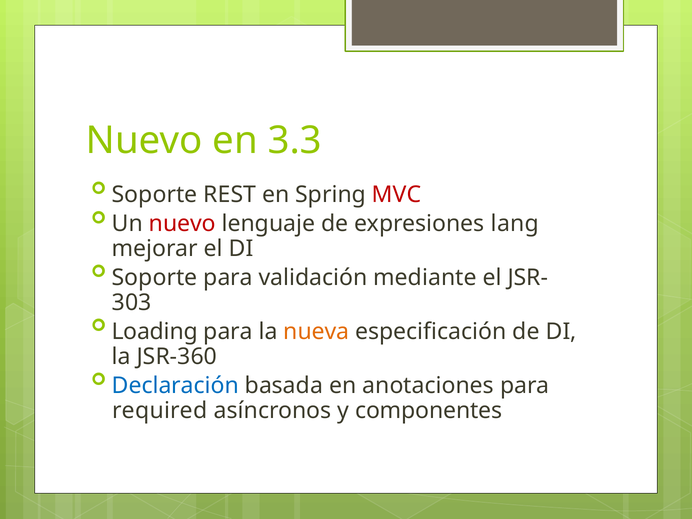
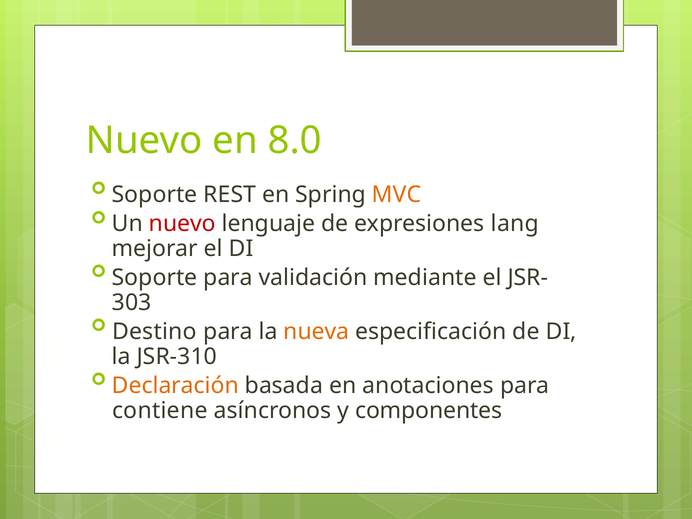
3.3: 3.3 -> 8.0 (295, 140)
MVC colour: red -> orange (397, 195)
Loading: Loading -> Destino (155, 332)
JSR-360: JSR-360 -> JSR-310 (177, 357)
Declaración colour: blue -> orange (175, 386)
required: required -> contiene (160, 411)
